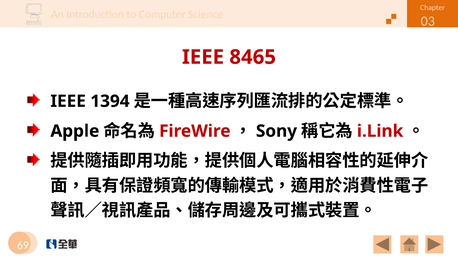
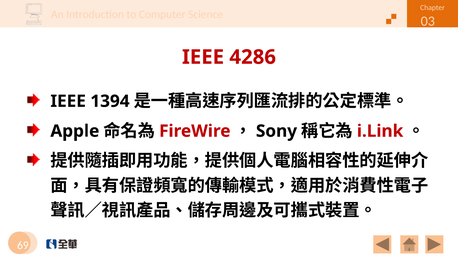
8465: 8465 -> 4286 (253, 57)
